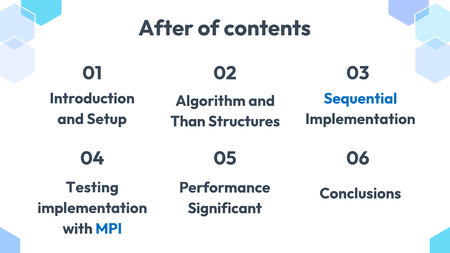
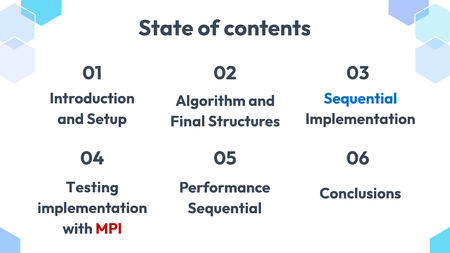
After: After -> State (166, 28)
Than: Than -> Final (188, 121)
Significant: Significant -> Sequential (225, 208)
MPI colour: blue -> red (109, 229)
